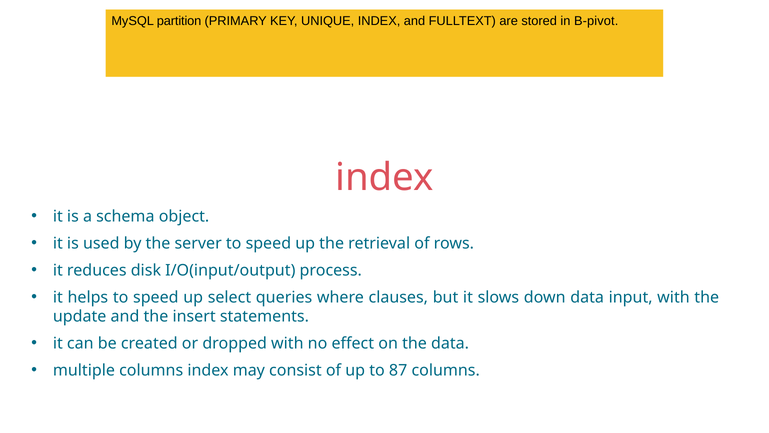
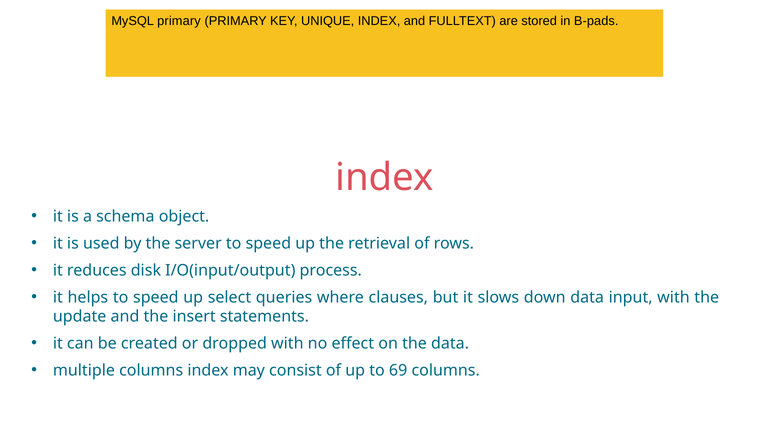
MySQL partition: partition -> primary (179, 21)
B-pivot: B-pivot -> B-pads (596, 21)
87: 87 -> 69 (398, 370)
